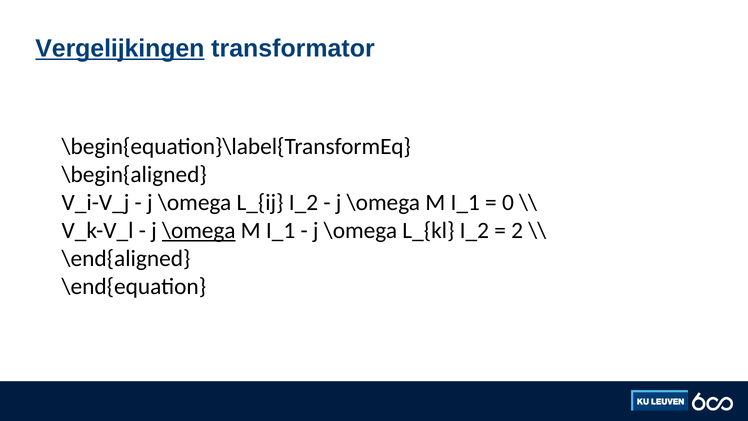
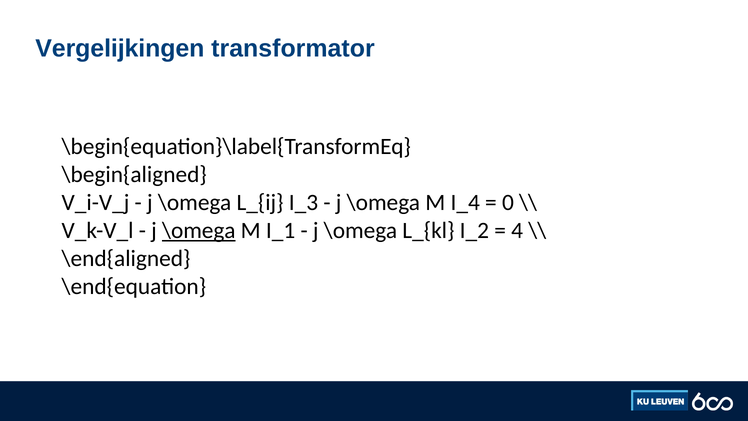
Vergelijkingen underline: present -> none (120, 49)
L_{ij I_2: I_2 -> I_3 (303, 202)
I_1: I_1 -> I_4 (465, 202)
2: 2 -> 4 (517, 230)
